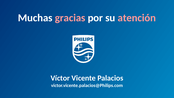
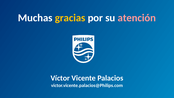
gracias colour: pink -> yellow (70, 18)
